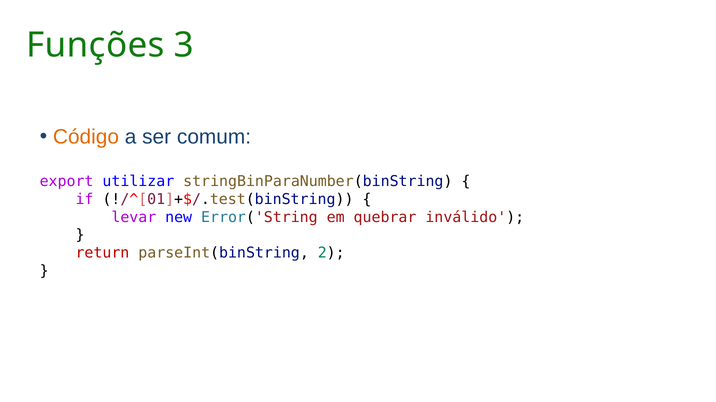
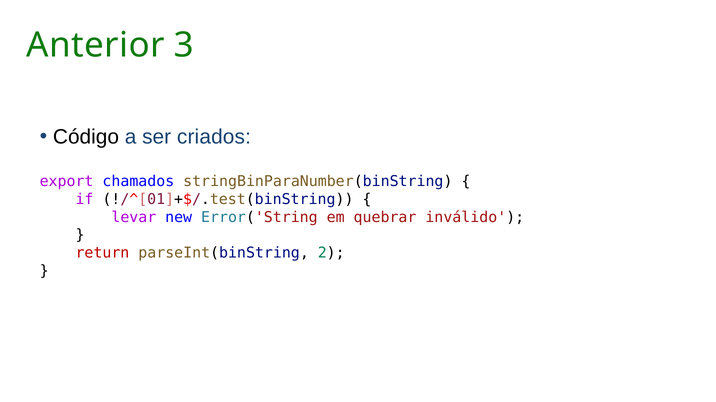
Funções: Funções -> Anterior (95, 45)
Código colour: orange -> black (86, 137)
comum: comum -> criados (214, 137)
utilizar: utilizar -> chamados (138, 182)
